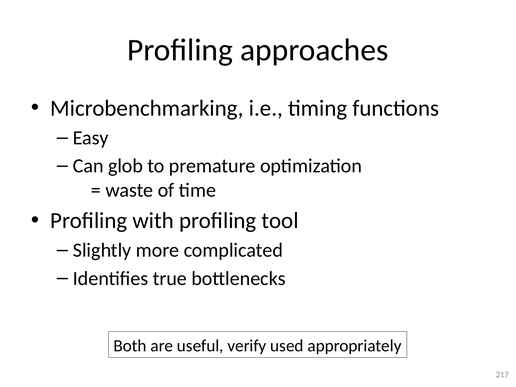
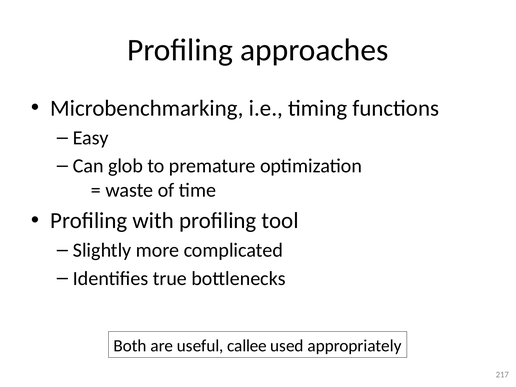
verify: verify -> callee (247, 346)
